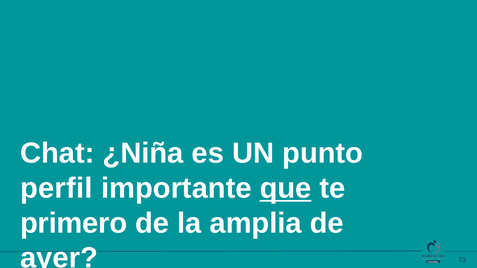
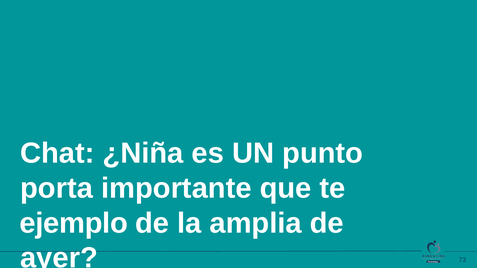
perfil: perfil -> porta (57, 188)
que underline: present -> none (286, 188)
primero: primero -> ejemplo (74, 223)
